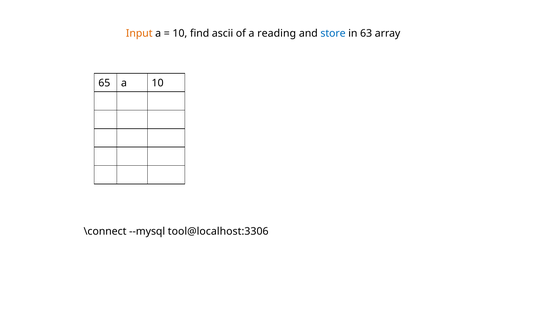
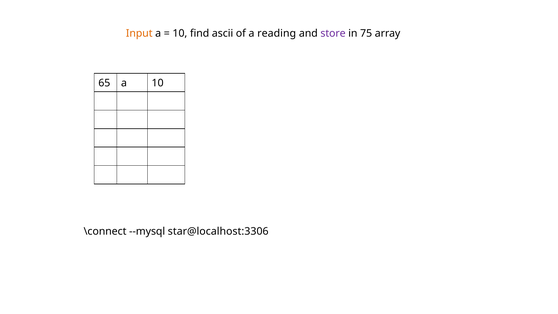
store colour: blue -> purple (333, 33)
63: 63 -> 75 (366, 33)
tool@localhost:3306: tool@localhost:3306 -> star@localhost:3306 (218, 231)
